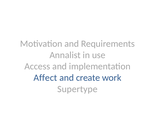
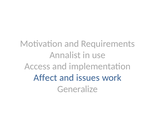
create: create -> issues (88, 78)
Supertype: Supertype -> Generalize (78, 89)
